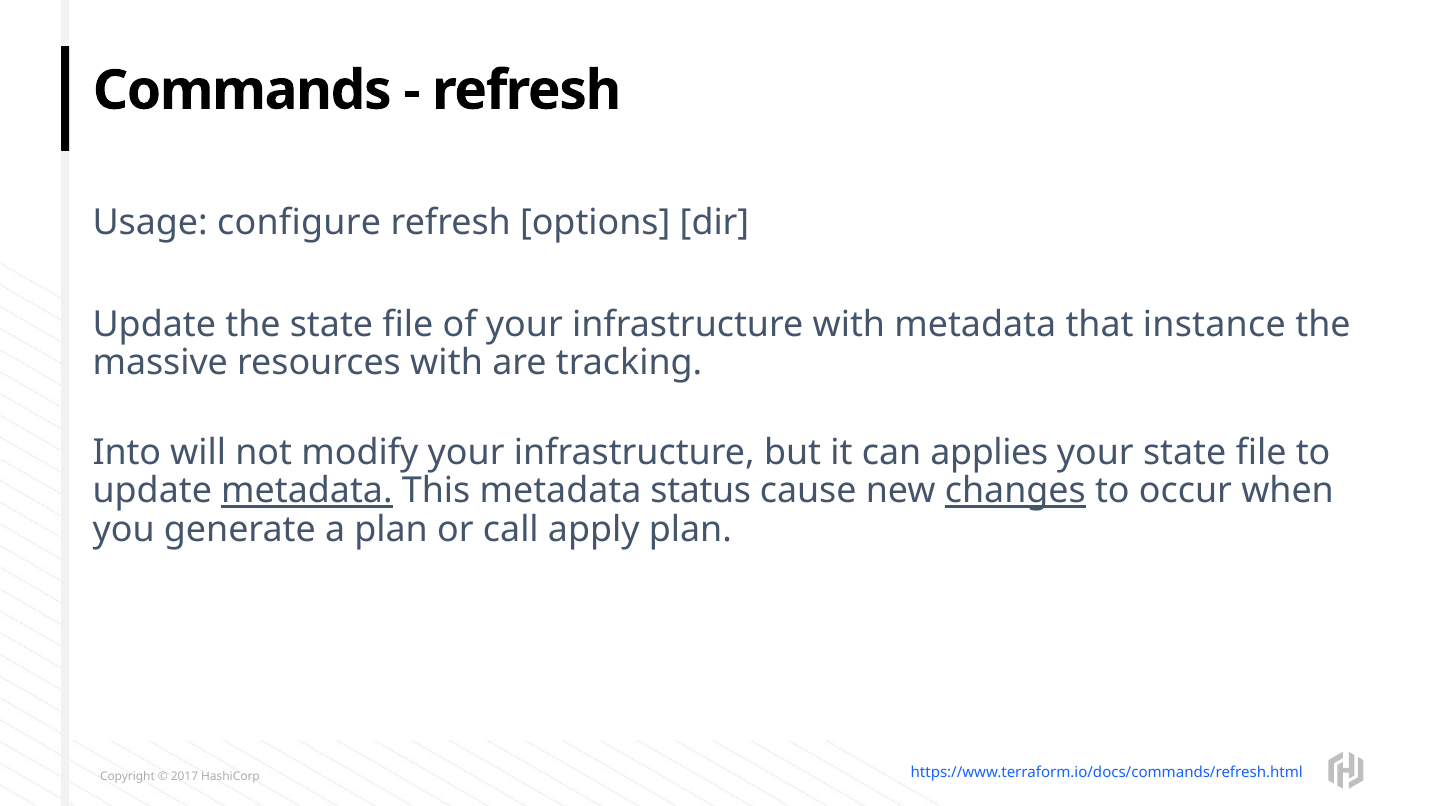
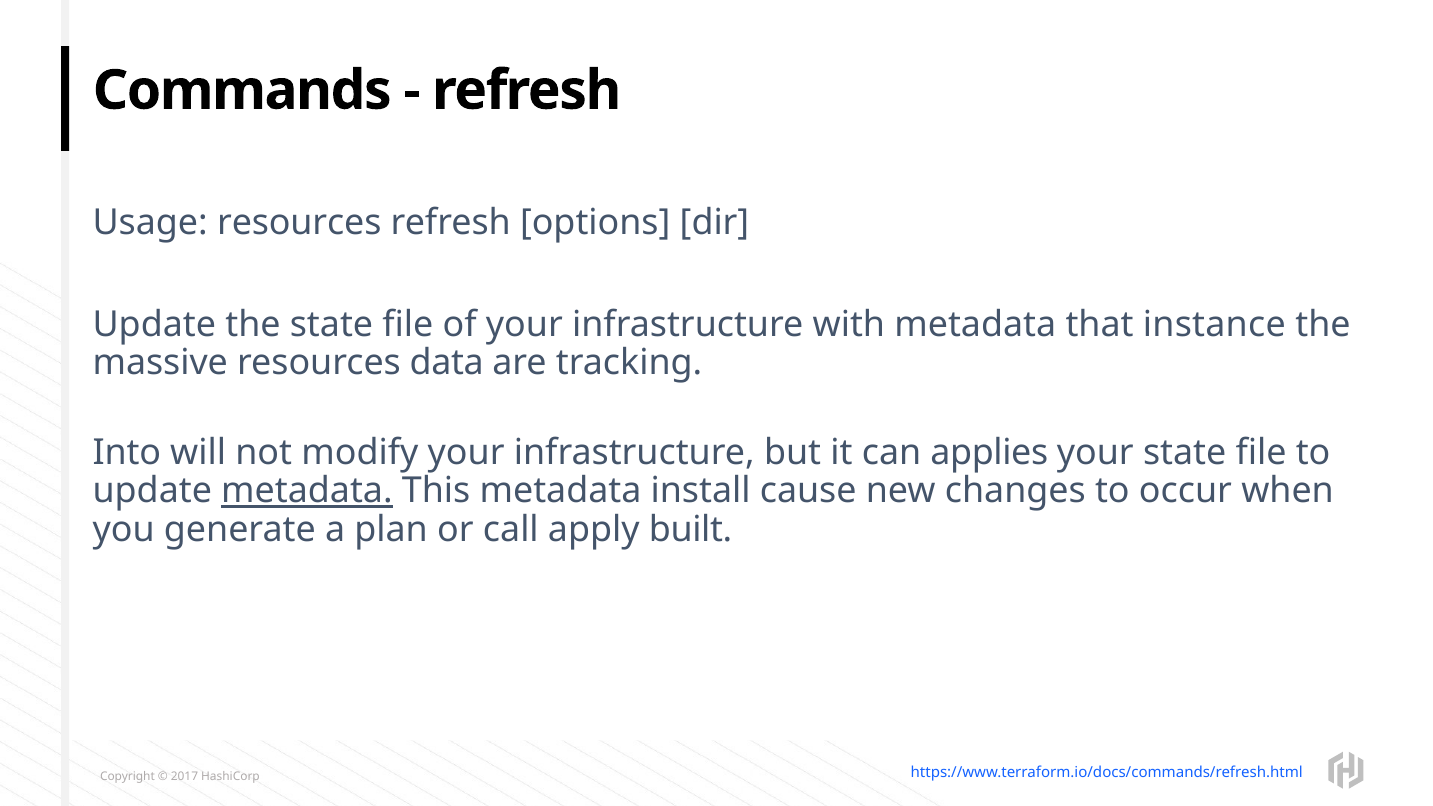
Usage configure: configure -> resources (299, 223)
resources with: with -> data (447, 363)
status: status -> install (701, 491)
changes underline: present -> none (1015, 491)
apply plan: plan -> built (691, 530)
